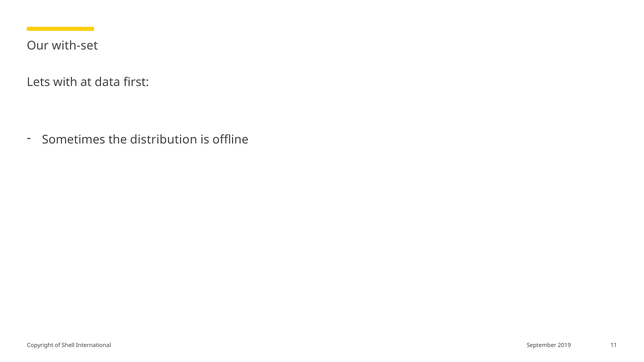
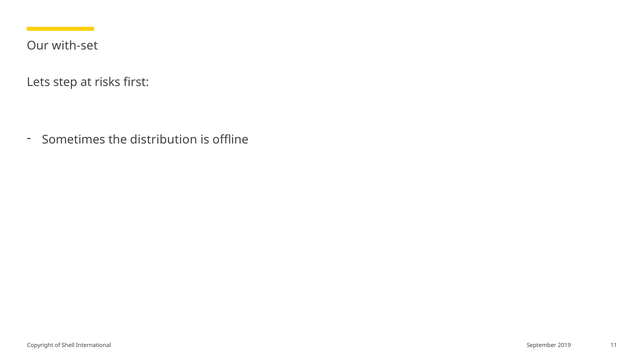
with: with -> step (65, 82)
data: data -> risks (108, 82)
